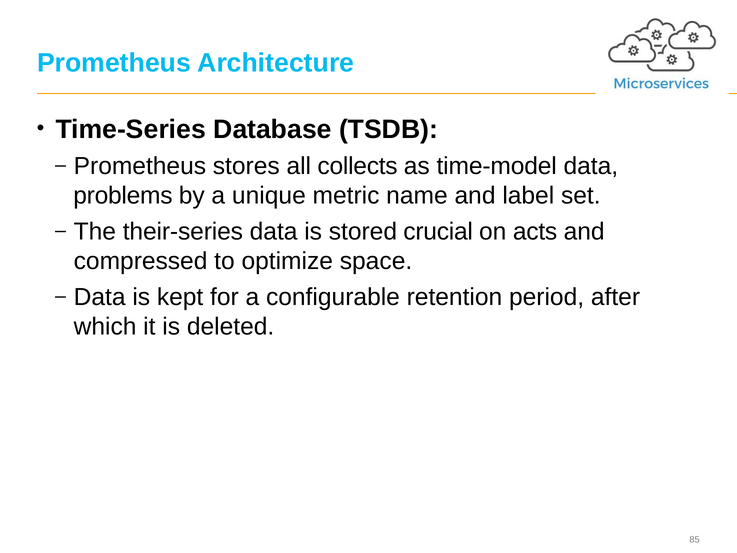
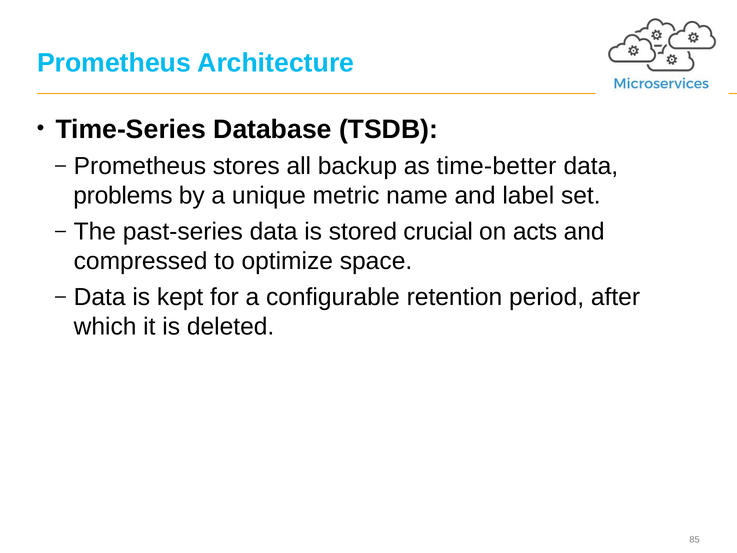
collects: collects -> backup (357, 166)
time-model: time-model -> time-better (496, 166)
their-series: their-series -> past-series (183, 232)
